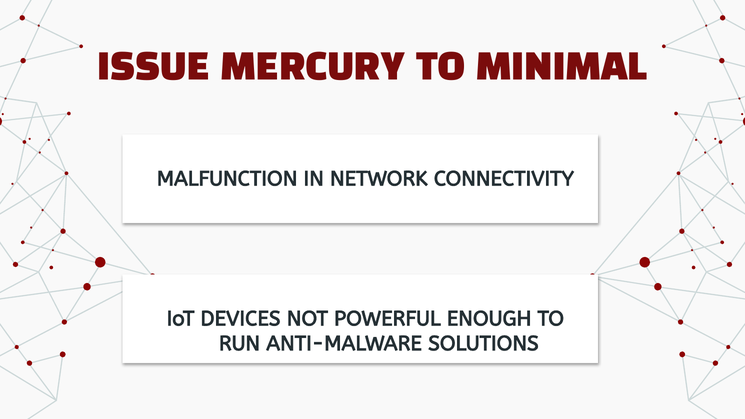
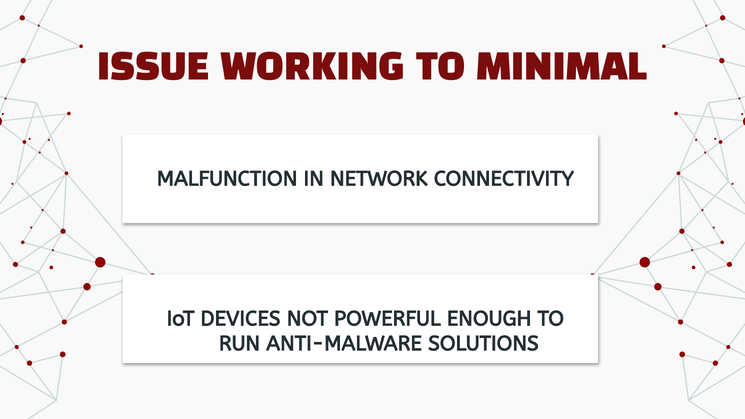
MERCURY: MERCURY -> WORKING (313, 68)
